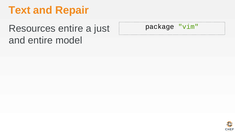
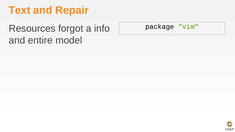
Resources entire: entire -> forgot (71, 29)
just: just -> info (102, 29)
